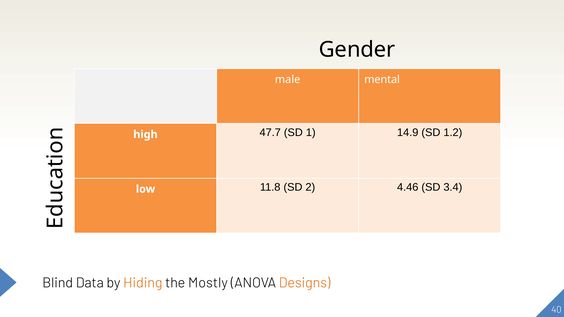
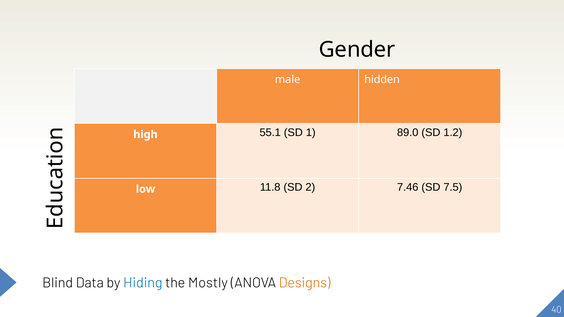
mental: mental -> hidden (382, 80)
47.7: 47.7 -> 55.1 (270, 133)
14.9: 14.9 -> 89.0 (408, 133)
4.46: 4.46 -> 7.46 (408, 187)
3.4: 3.4 -> 7.5 (453, 187)
Hiding colour: orange -> blue (143, 283)
